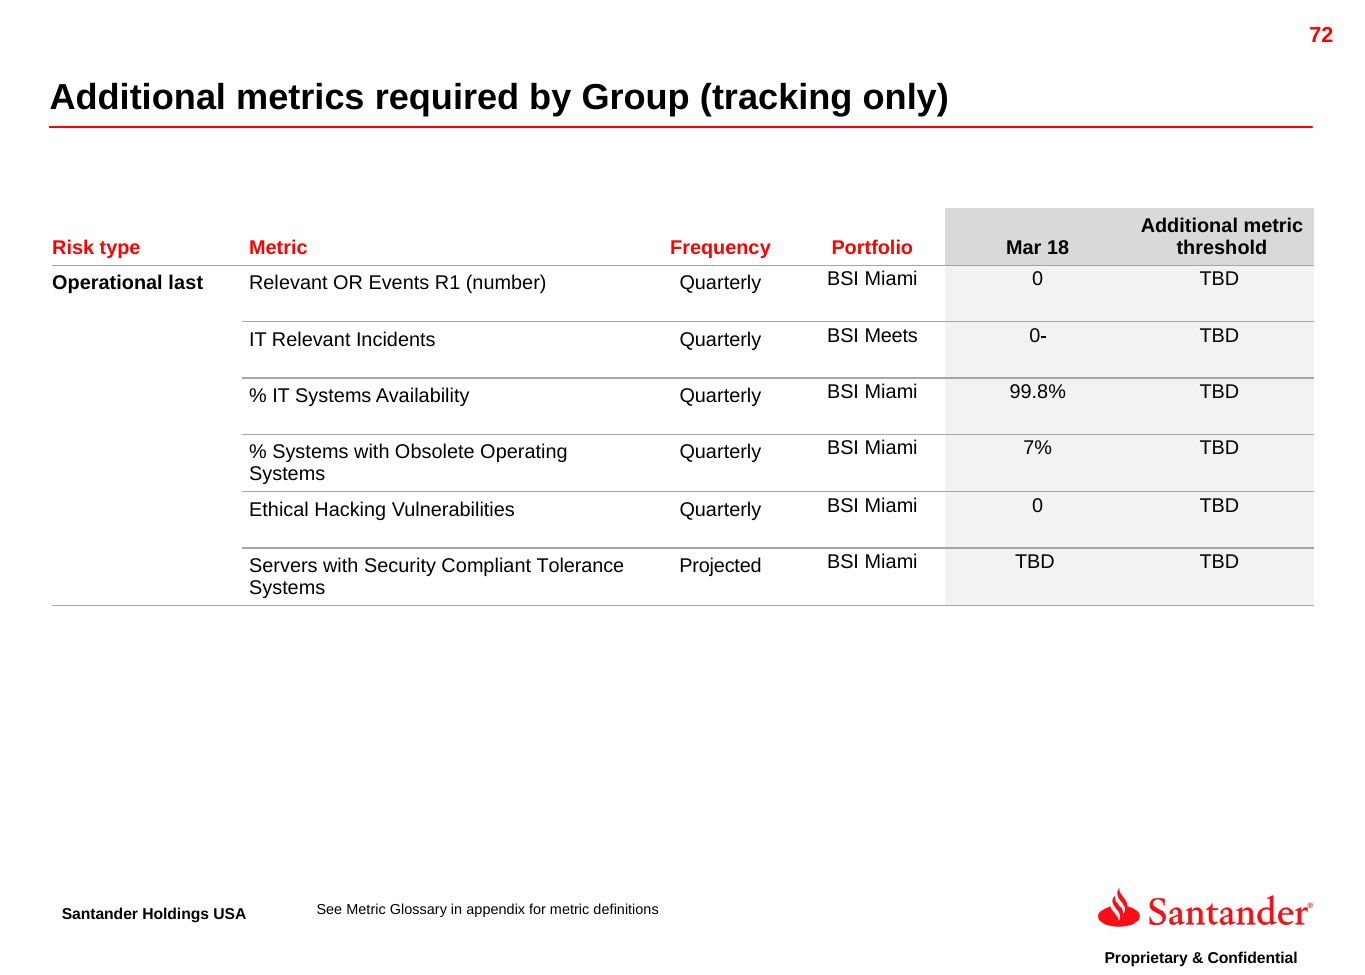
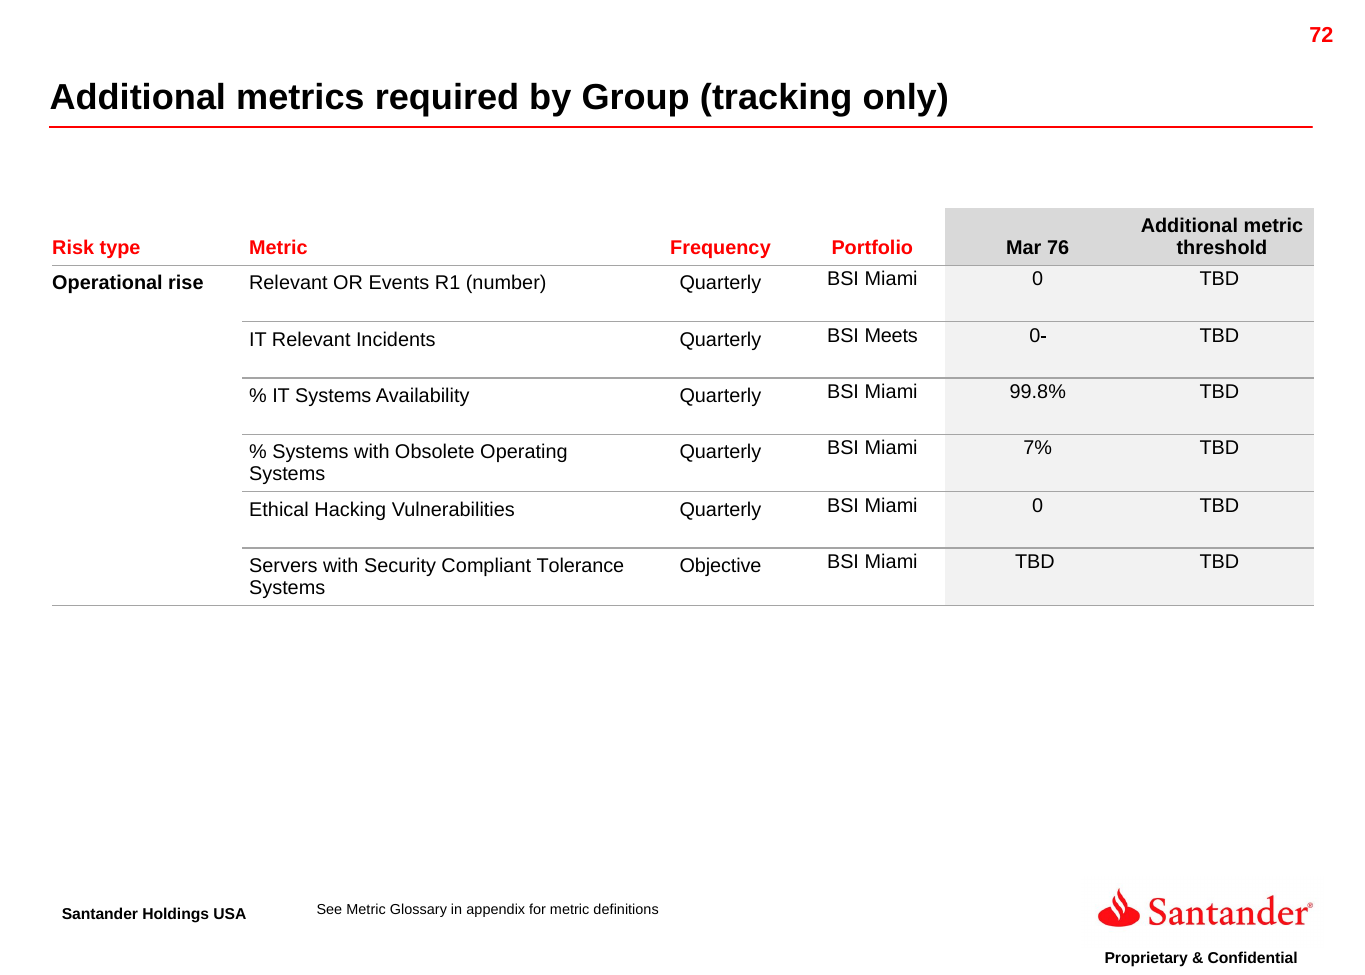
18: 18 -> 76 (1058, 248)
last: last -> rise (186, 283)
Projected: Projected -> Objective (720, 566)
